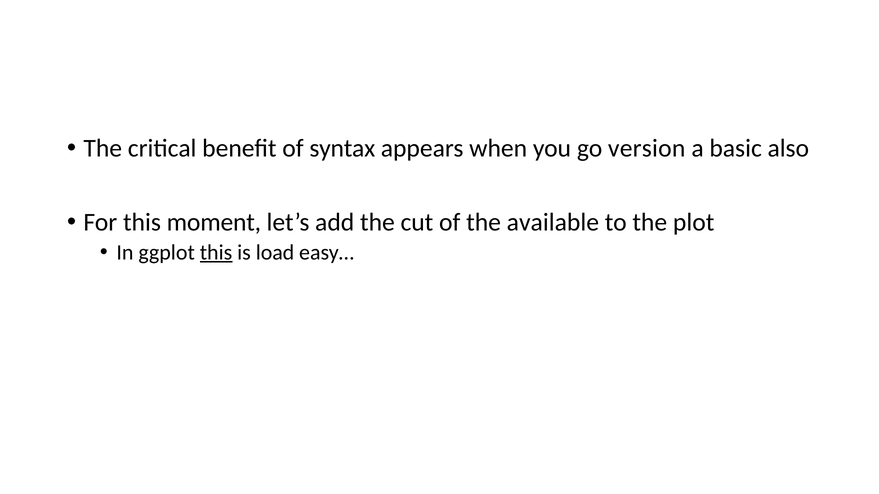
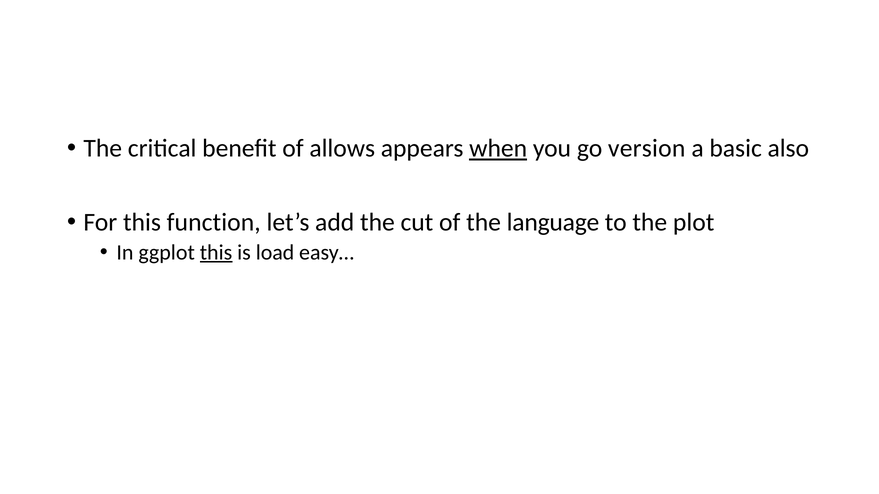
syntax: syntax -> allows (342, 149)
when underline: none -> present (498, 149)
moment: moment -> function (214, 222)
available: available -> language (553, 222)
